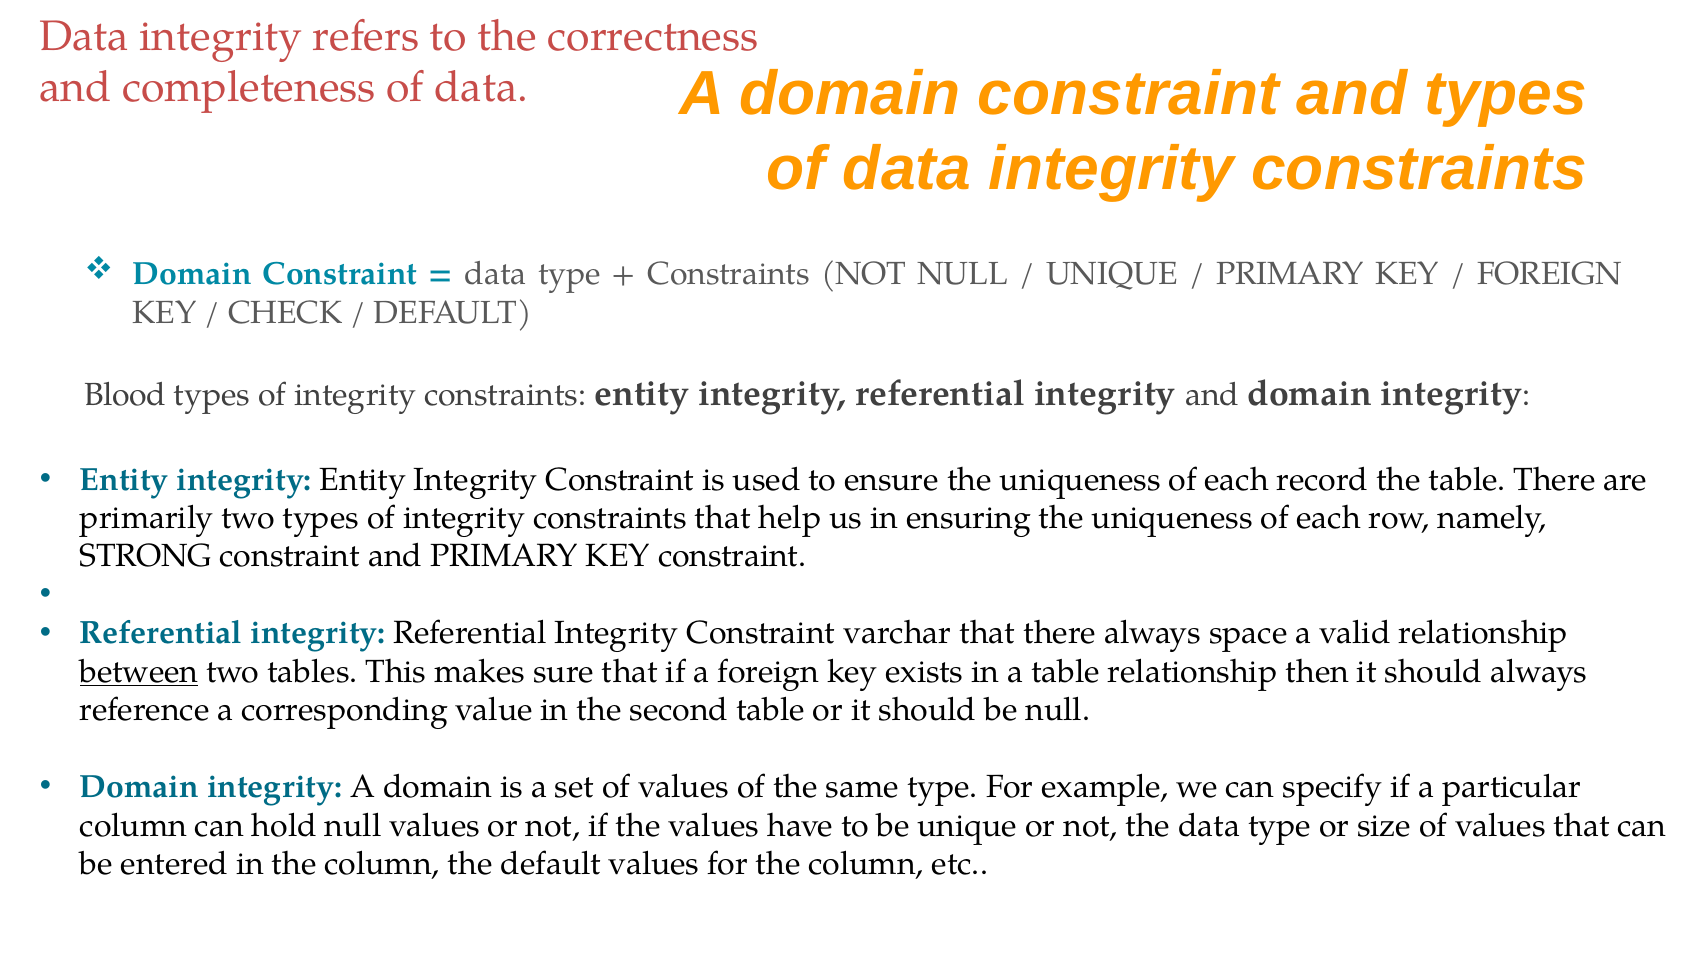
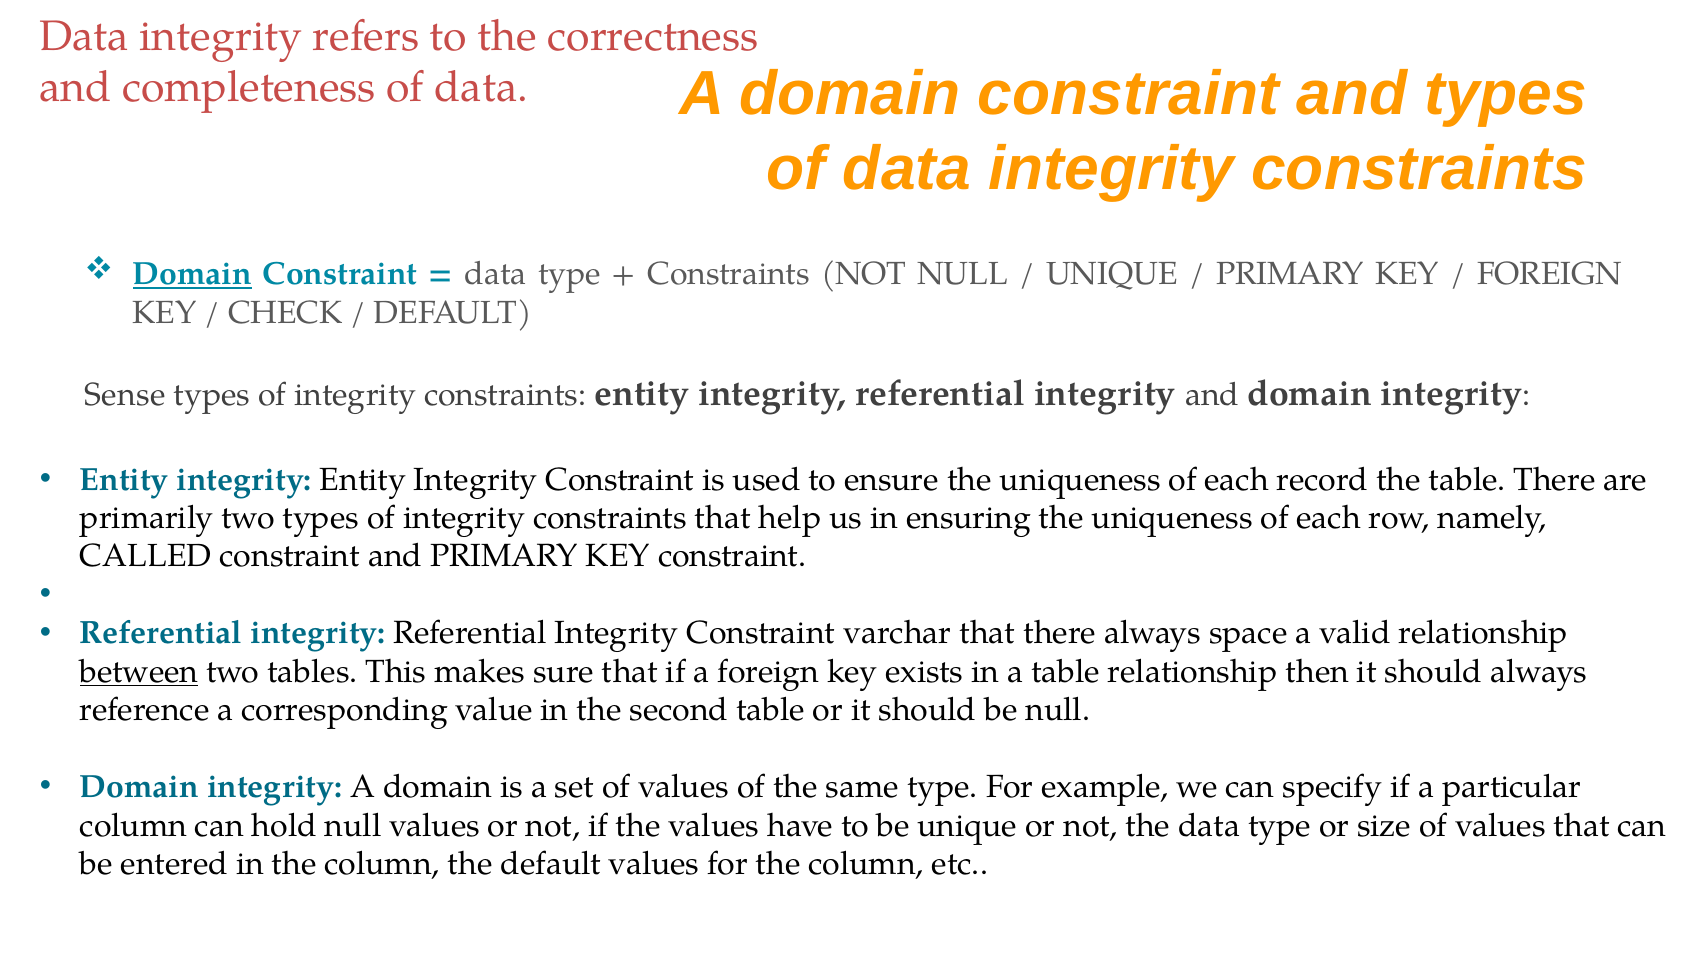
Domain underline: none -> present (192, 274)
Blood: Blood -> Sense (125, 395)
STRONG: STRONG -> CALLED (146, 556)
